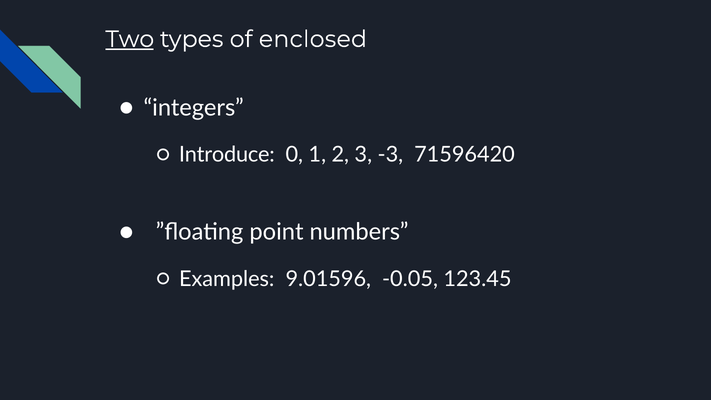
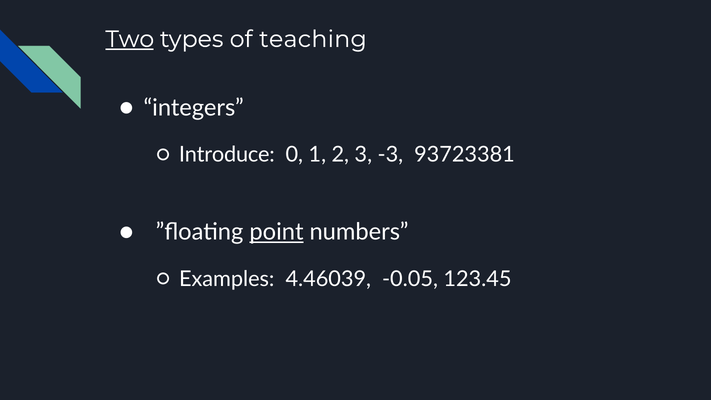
enclosed: enclosed -> teaching (313, 39)
71596420: 71596420 -> 93723381 (464, 155)
point underline: none -> present (276, 232)
9.01596: 9.01596 -> 4.46039 (328, 279)
